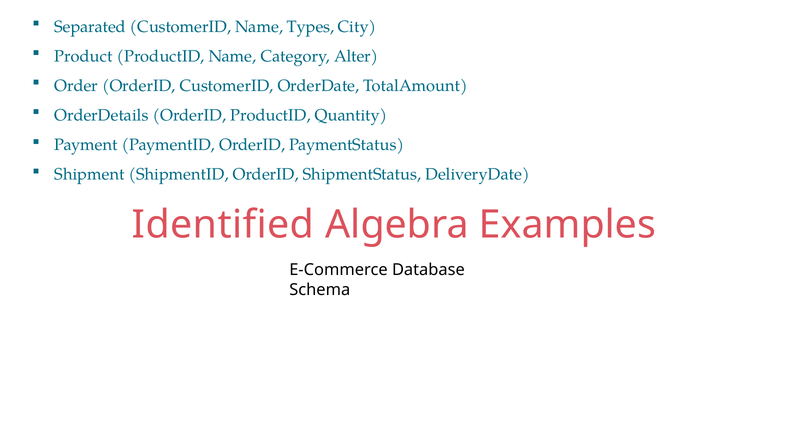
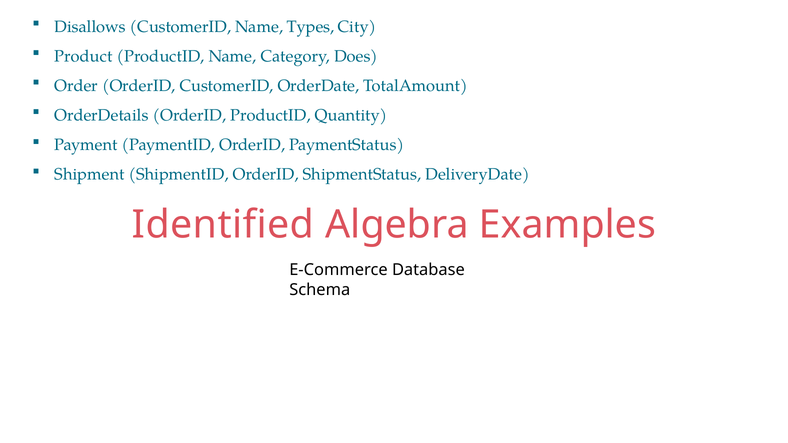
Separated: Separated -> Disallows (90, 27)
Alter: Alter -> Does (356, 56)
